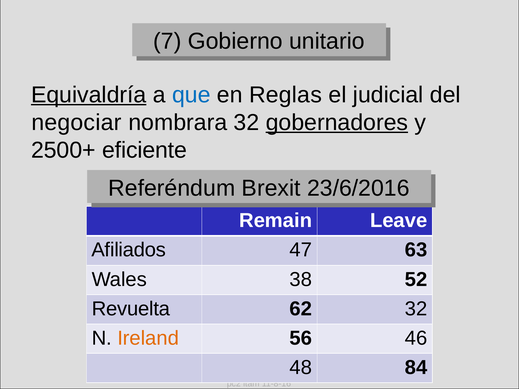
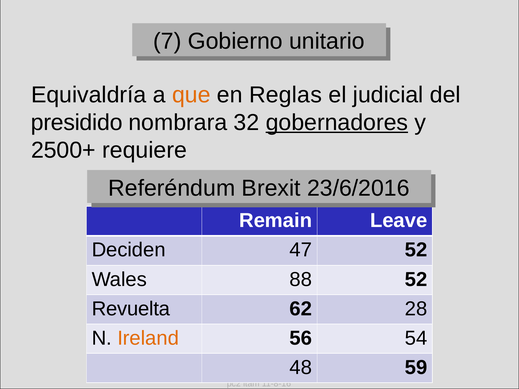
Equivaldría underline: present -> none (89, 95)
que colour: blue -> orange (191, 95)
negociar: negociar -> presidido (77, 123)
eficiente: eficiente -> requiere (145, 150)
Afiliados: Afiliados -> Deciden (129, 250)
47 63: 63 -> 52 (416, 250)
38: 38 -> 88 (301, 280)
62 32: 32 -> 28 (416, 309)
46: 46 -> 54 (416, 338)
84: 84 -> 59 (416, 368)
